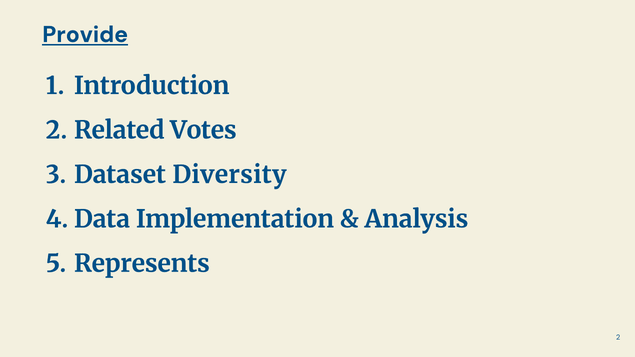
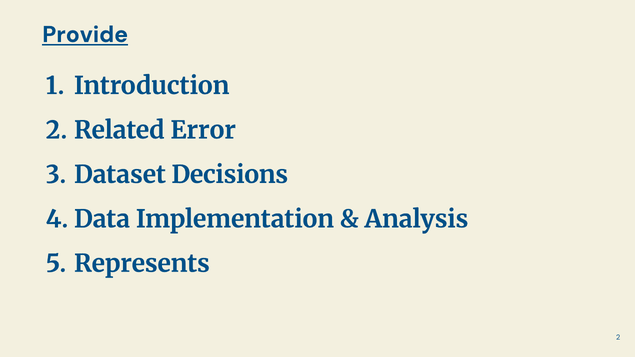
Votes: Votes -> Error (203, 130)
Diversity: Diversity -> Decisions (230, 175)
